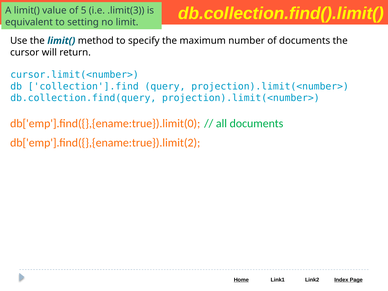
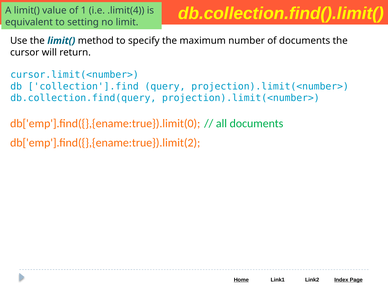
5: 5 -> 1 (84, 11)
.limit(3: .limit(3 -> .limit(4 (126, 11)
